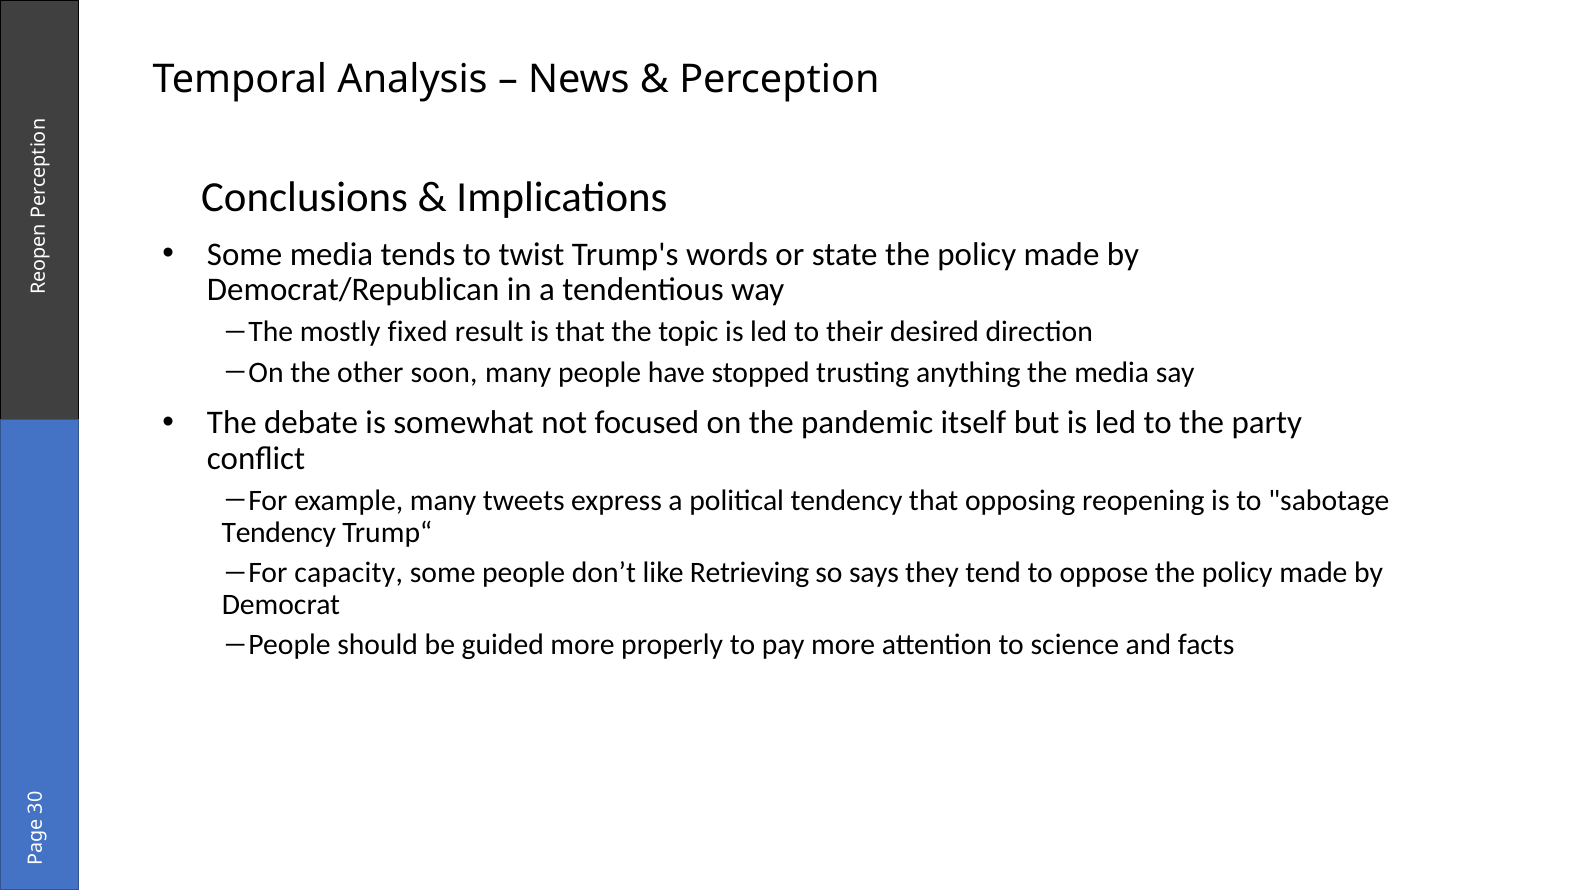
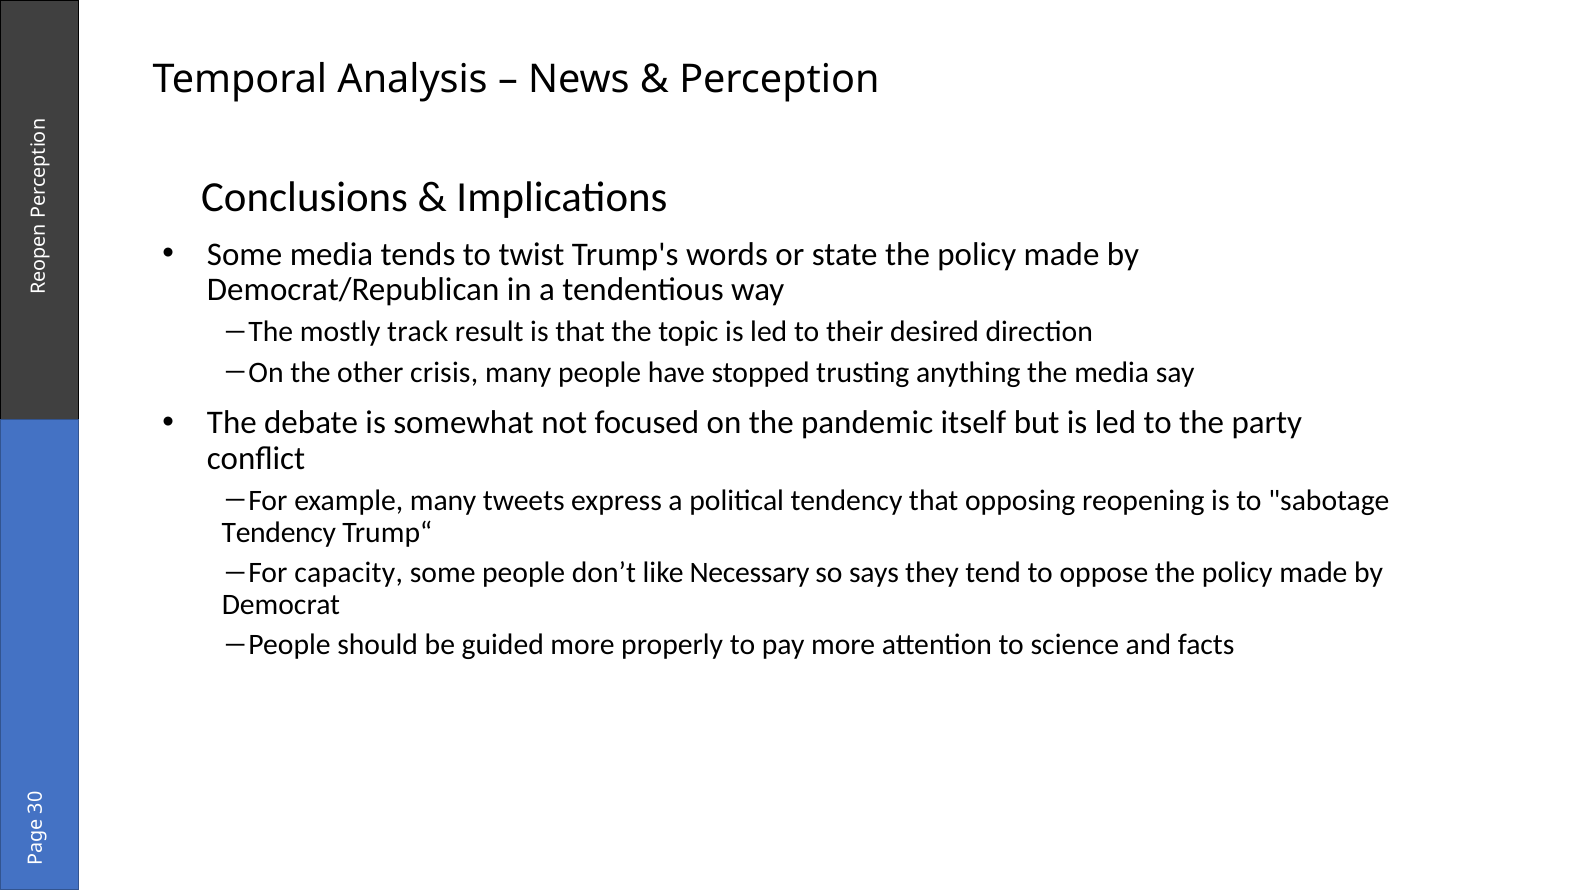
fixed: fixed -> track (418, 332)
soon: soon -> crisis (444, 372)
Retrieving: Retrieving -> Necessary (750, 573)
